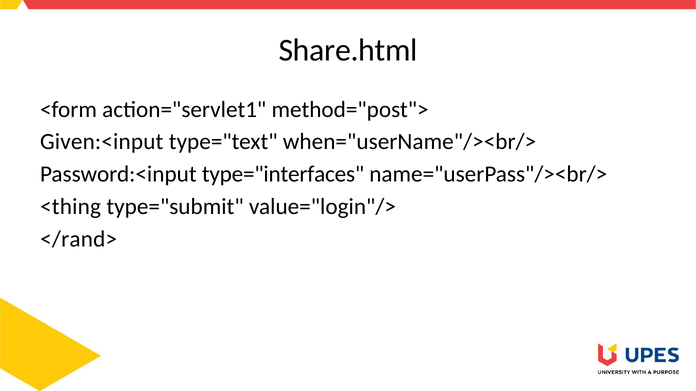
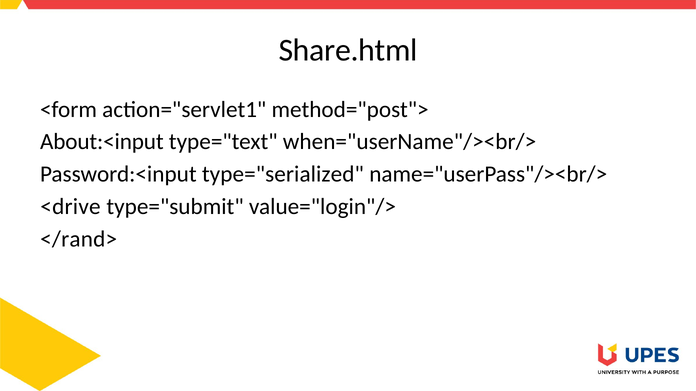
Given:<input: Given:<input -> About:<input (102, 142)
type="interfaces: type="interfaces -> type="serialized (283, 174)
<thing: <thing -> <drive (71, 207)
